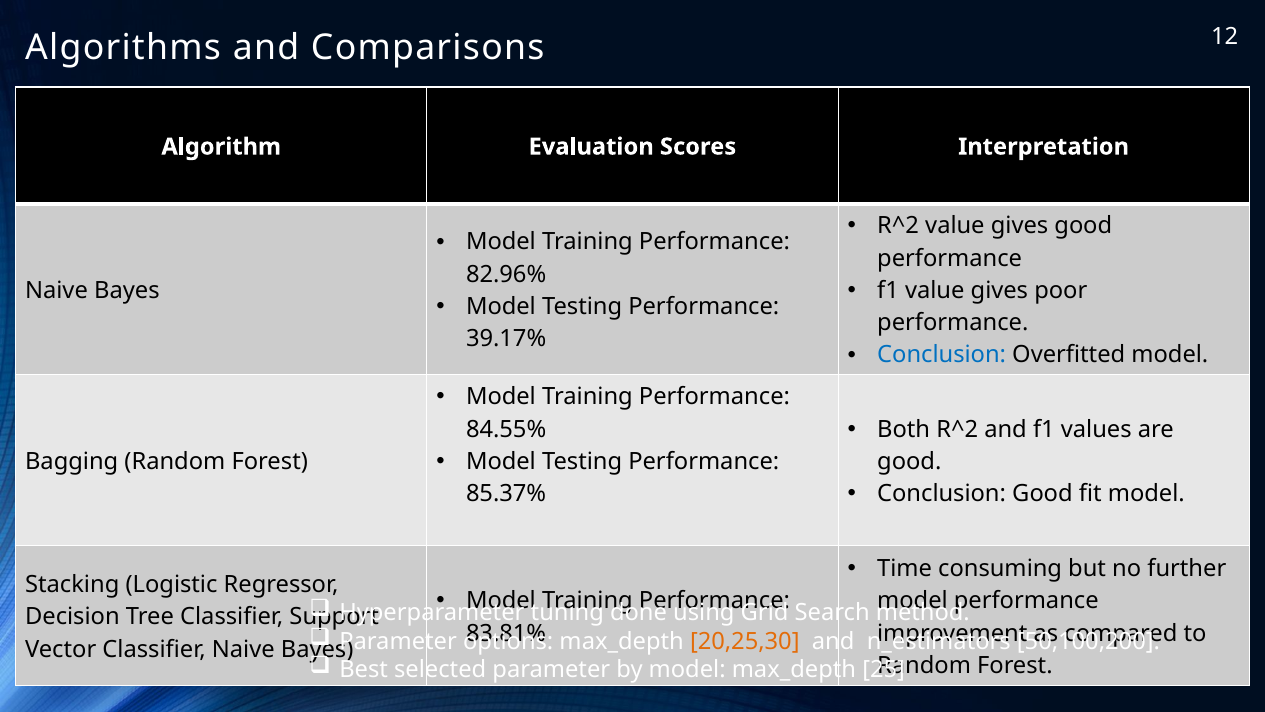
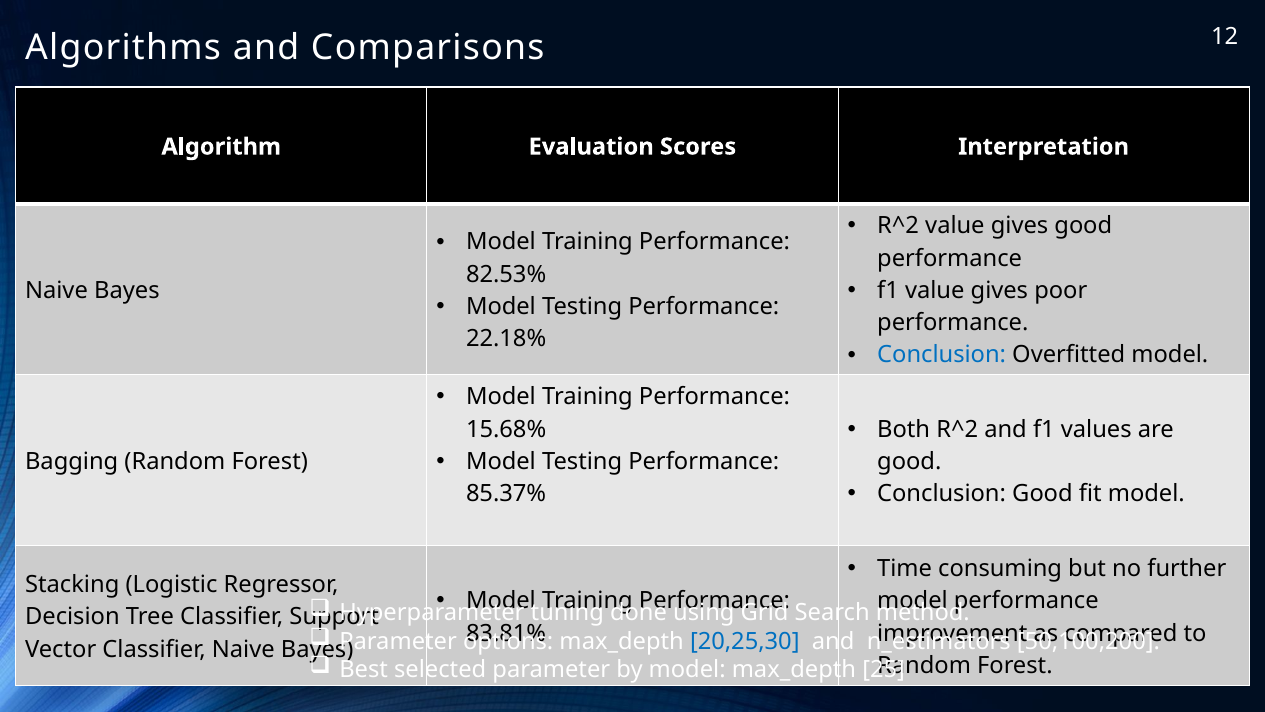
82.96%: 82.96% -> 82.53% (506, 274)
39.17%: 39.17% -> 22.18% (506, 339)
84.55%: 84.55% -> 15.68% (506, 429)
20,25,30 colour: orange -> blue (745, 641)
